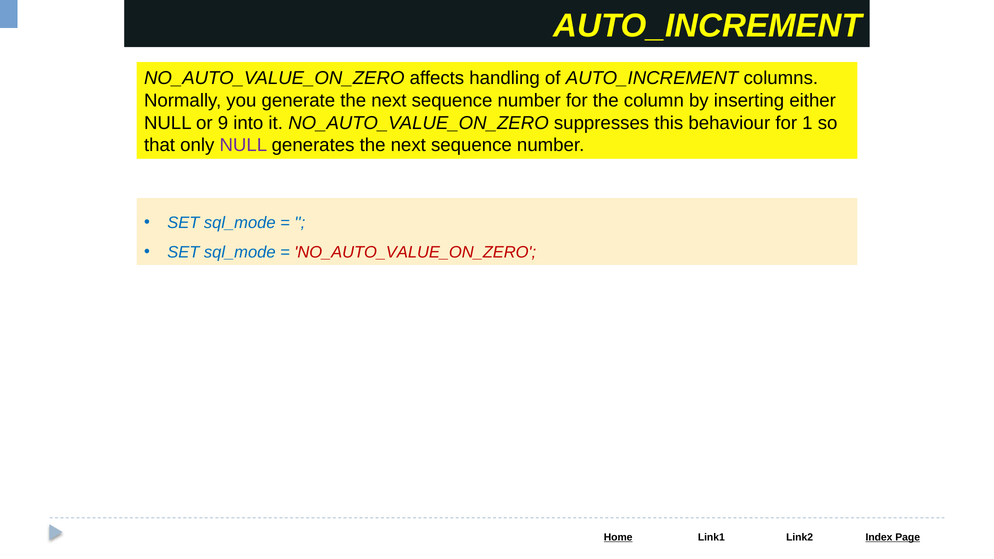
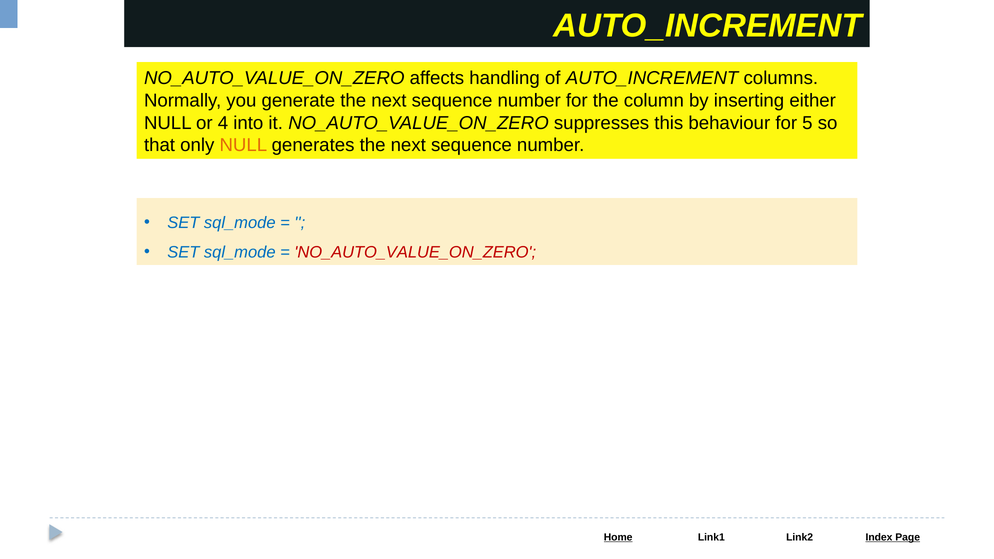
9: 9 -> 4 (223, 123)
1: 1 -> 5 (807, 123)
NULL colour: purple -> orange (243, 145)
